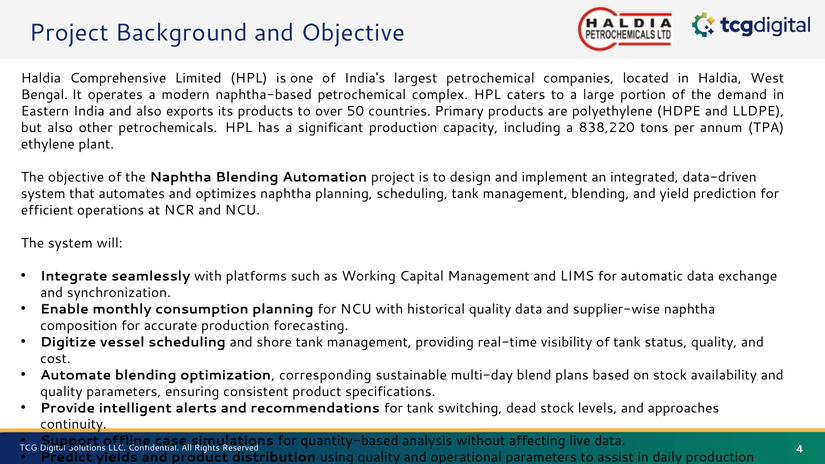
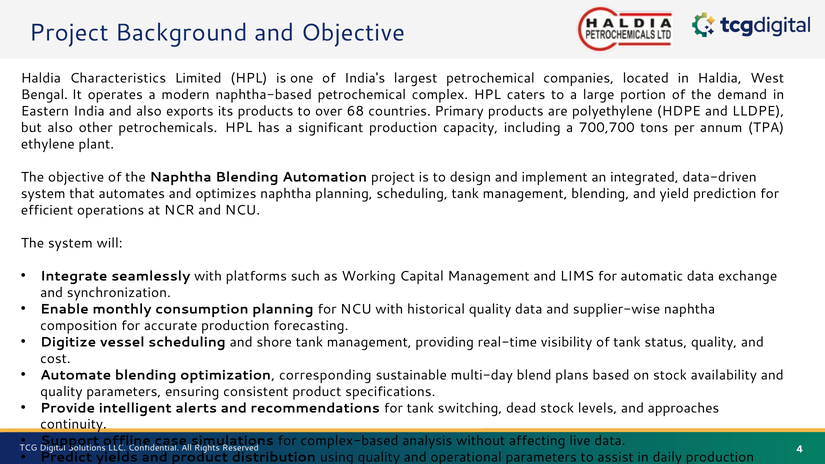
Comprehensive: Comprehensive -> Characteristics (118, 78)
50: 50 -> 68 (355, 111)
838,220: 838,220 -> 700,700 (607, 128)
quantity-based: quantity-based -> complex-based (349, 441)
